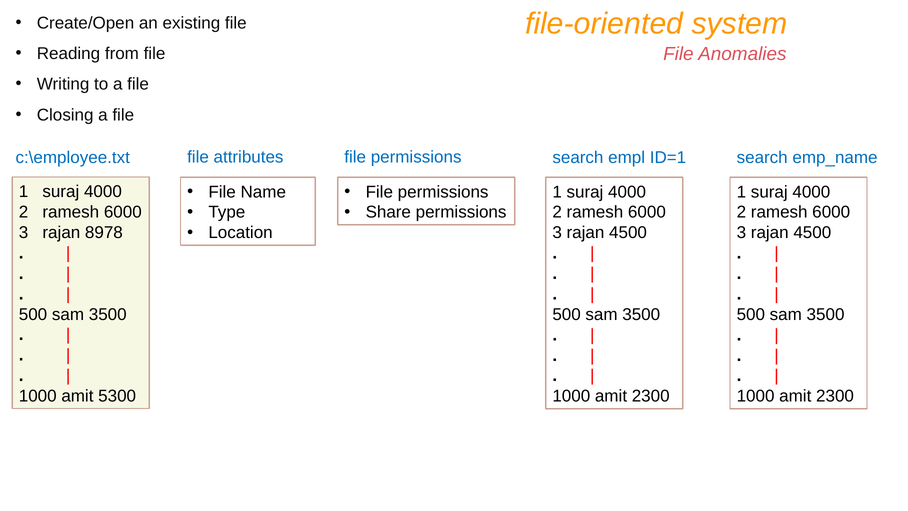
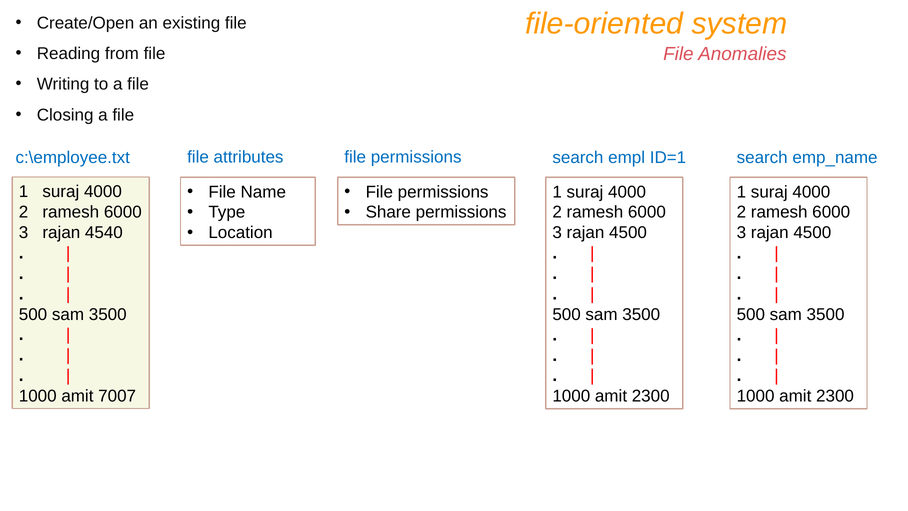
8978: 8978 -> 4540 (104, 233)
5300: 5300 -> 7007 (117, 396)
